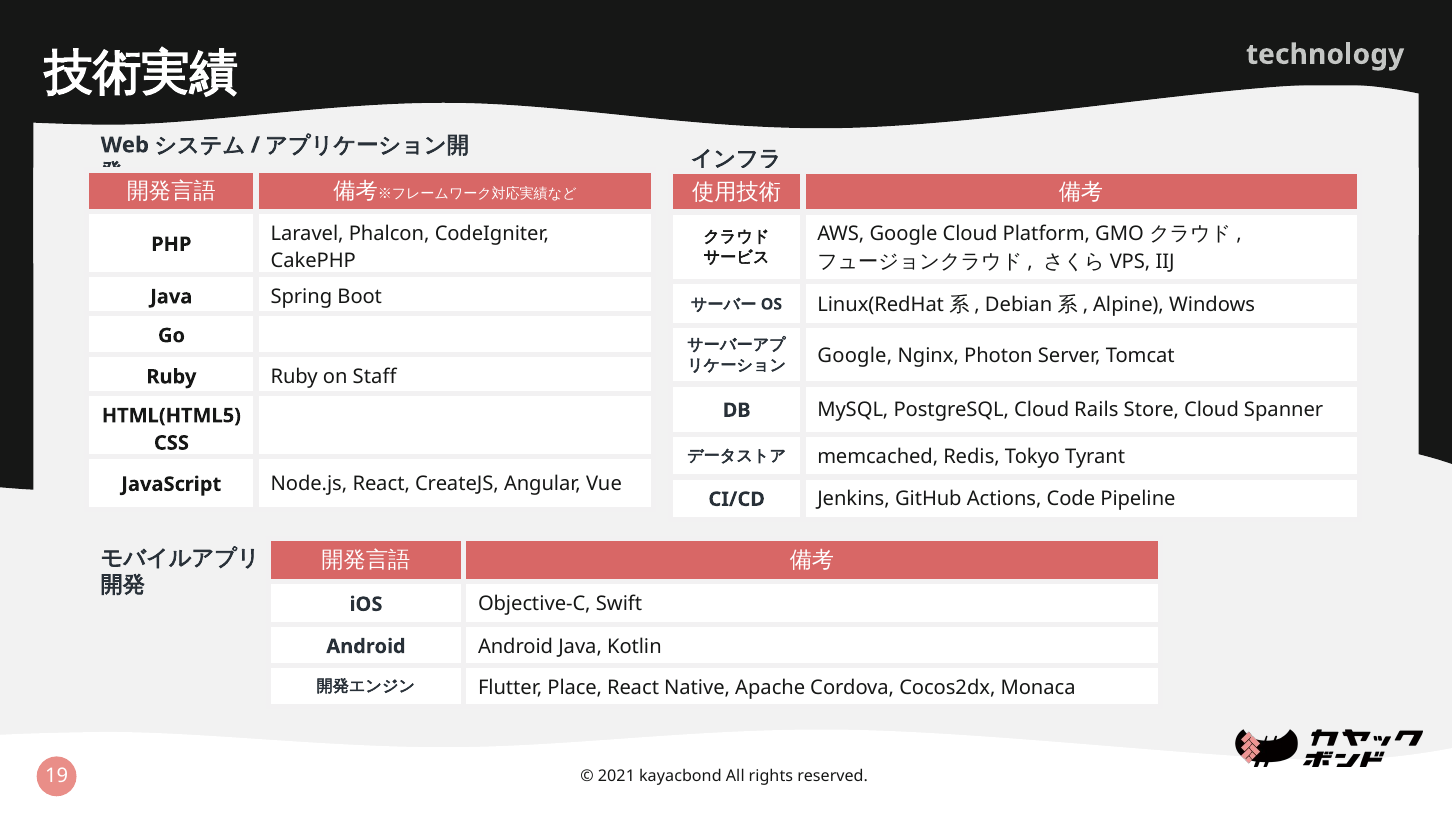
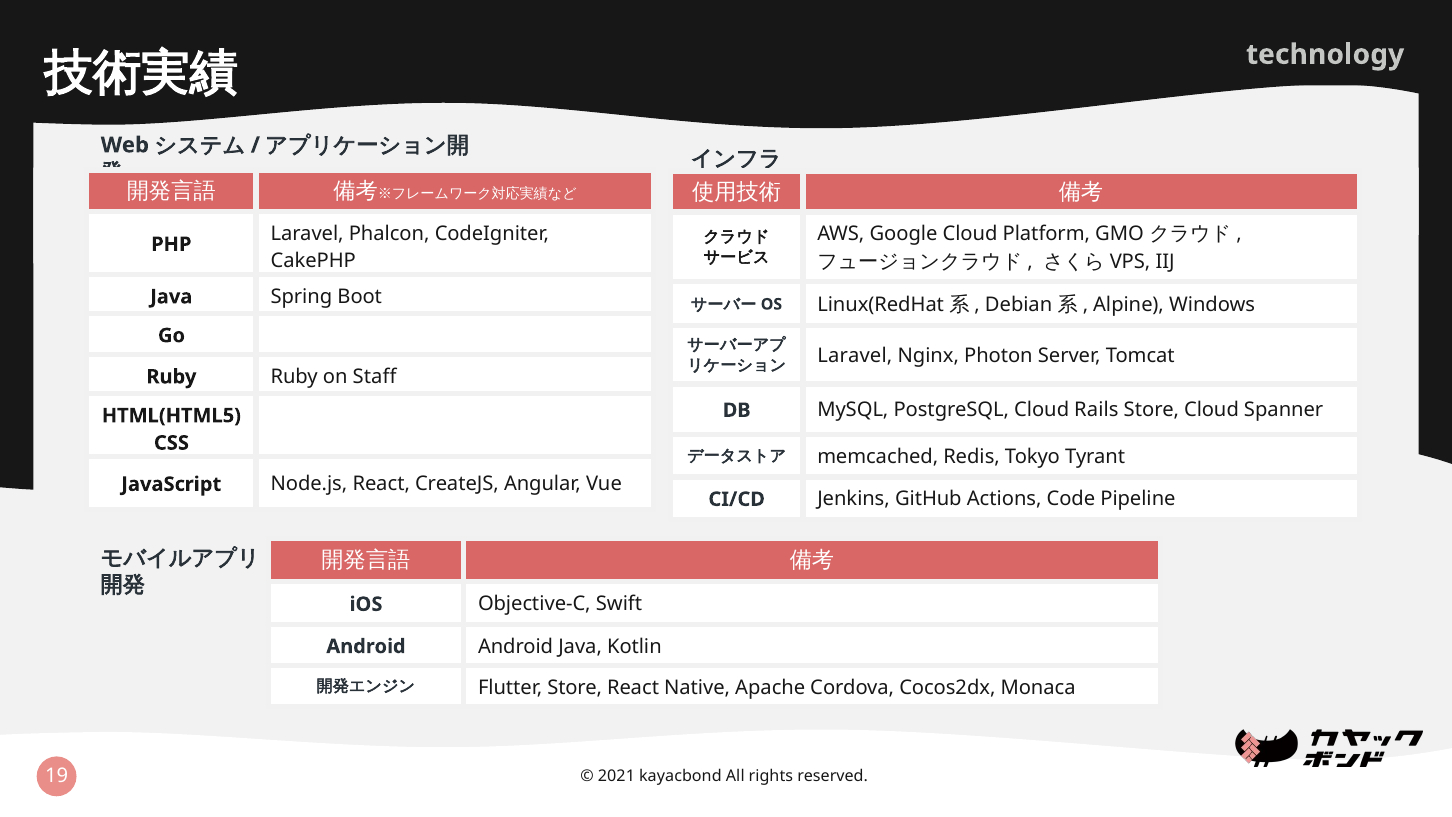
Google: Google -> Laravel (855, 356)
Flutter Place: Place -> Store (575, 687)
